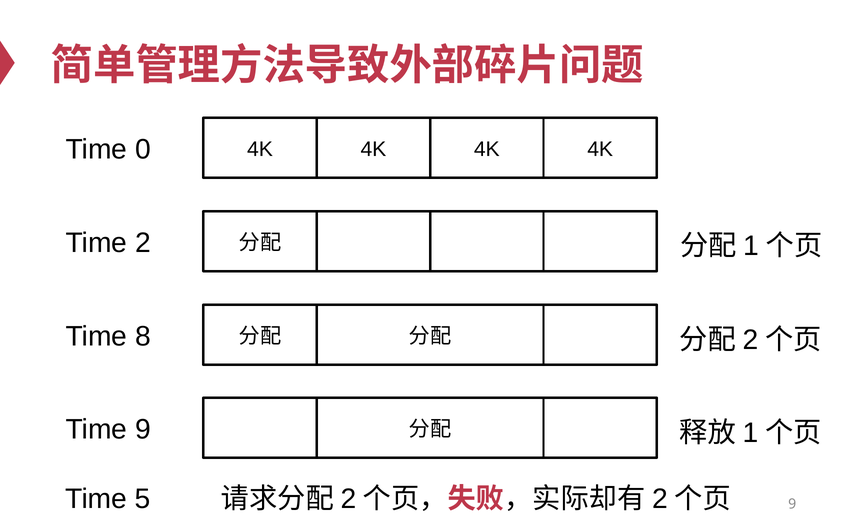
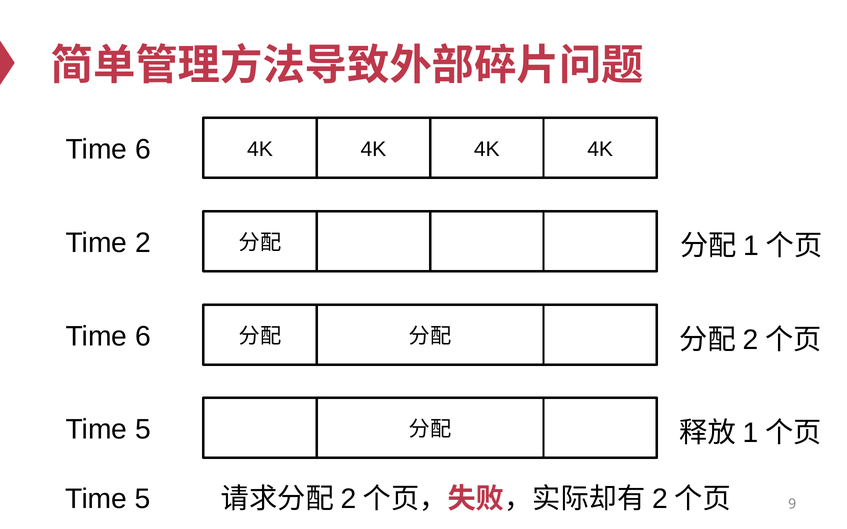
0: 0 -> 6 (143, 150)
8: 8 -> 6 (143, 337)
9: 9 -> 5 (143, 430)
